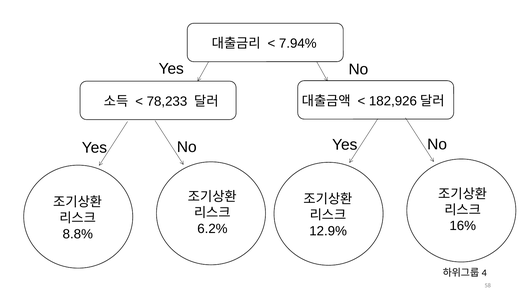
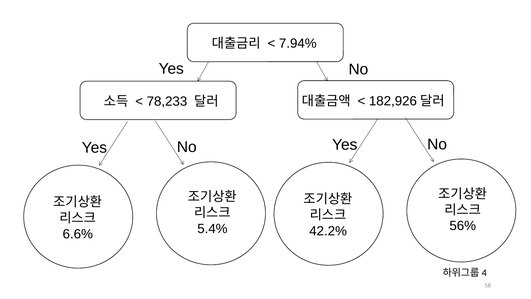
16%: 16% -> 56% (463, 226)
6.2%: 6.2% -> 5.4% (212, 229)
12.9%: 12.9% -> 42.2% (328, 231)
8.8%: 8.8% -> 6.6% (78, 234)
